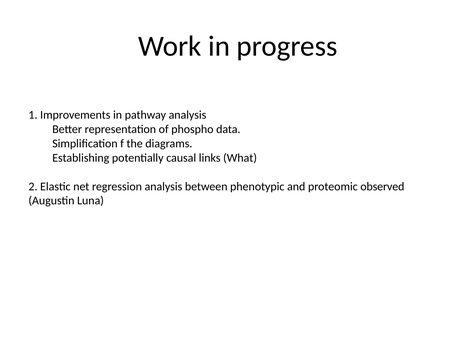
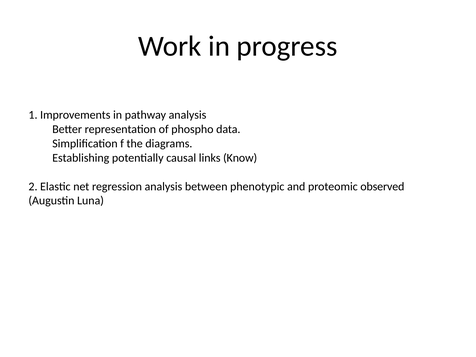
What: What -> Know (240, 158)
